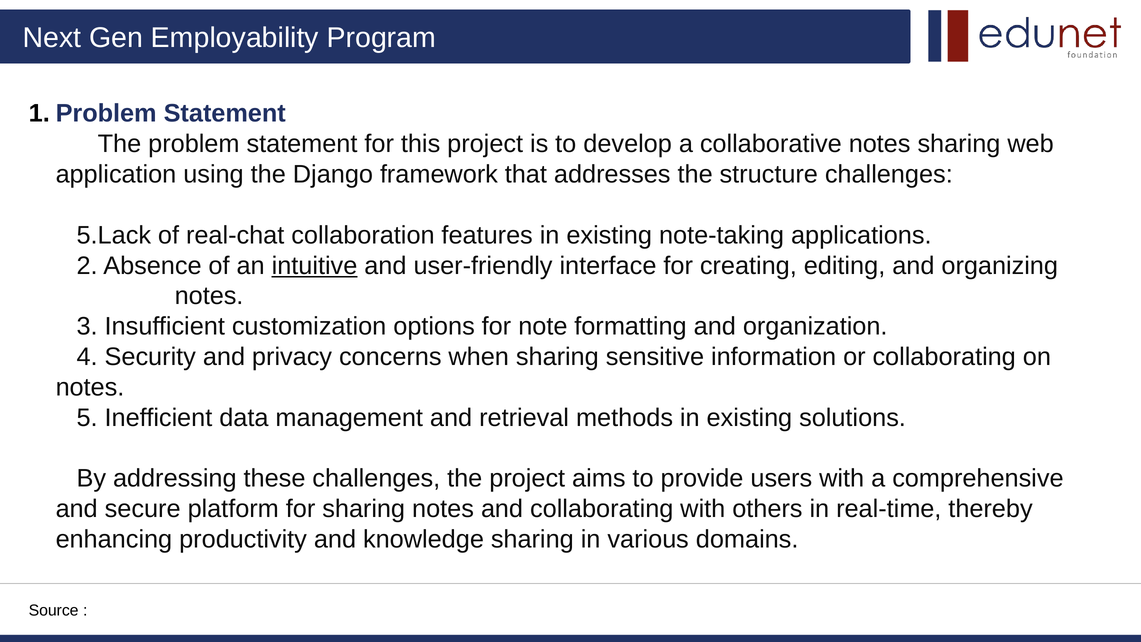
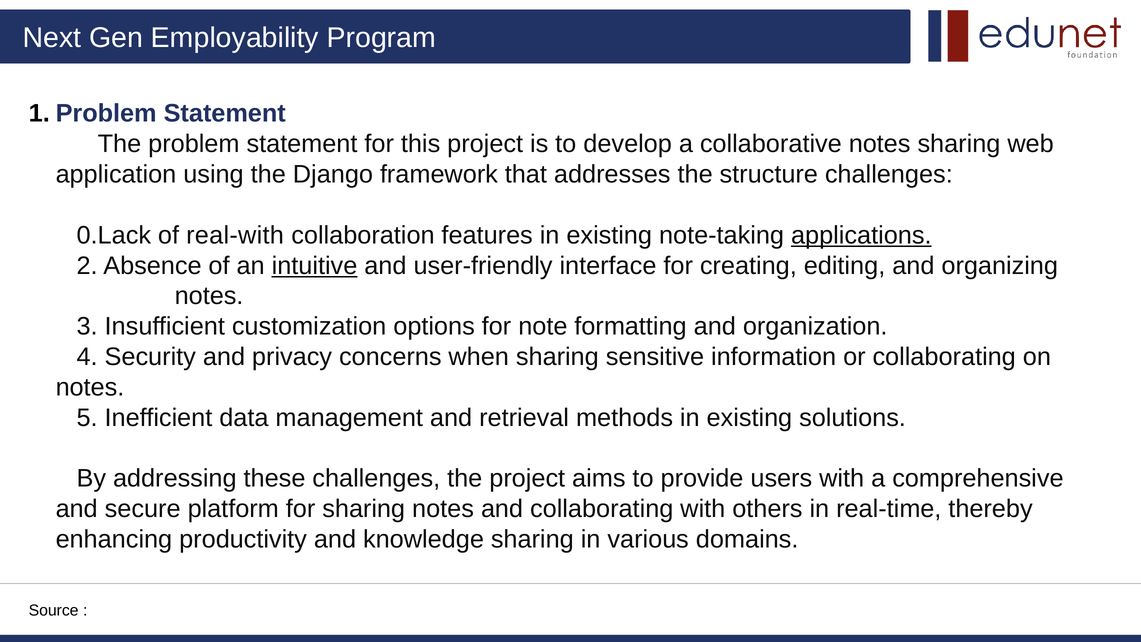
5.Lack: 5.Lack -> 0.Lack (114, 235)
real-chat: real-chat -> real-with (235, 235)
applications underline: none -> present (861, 235)
